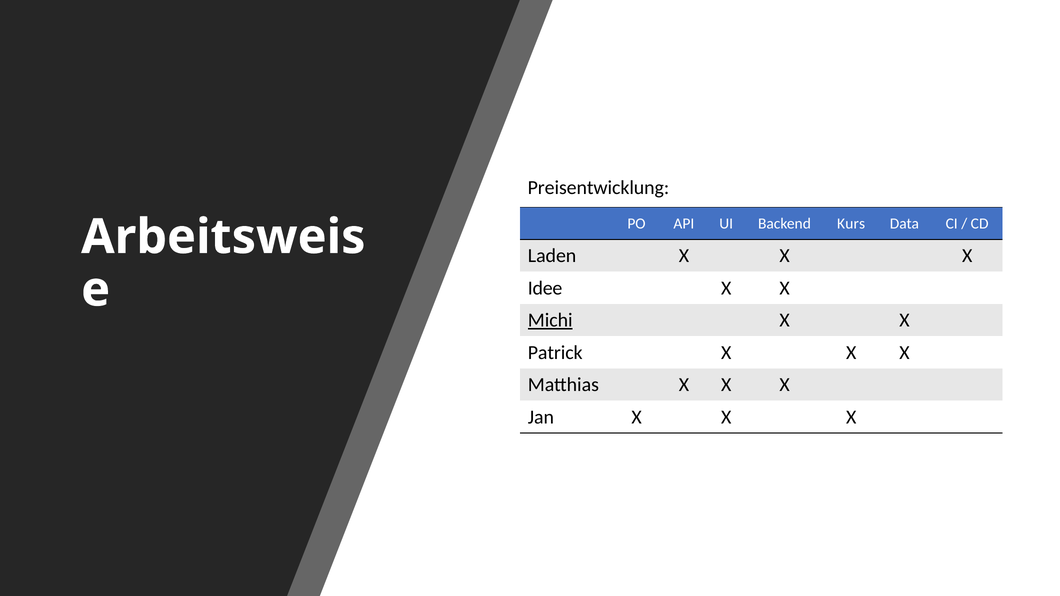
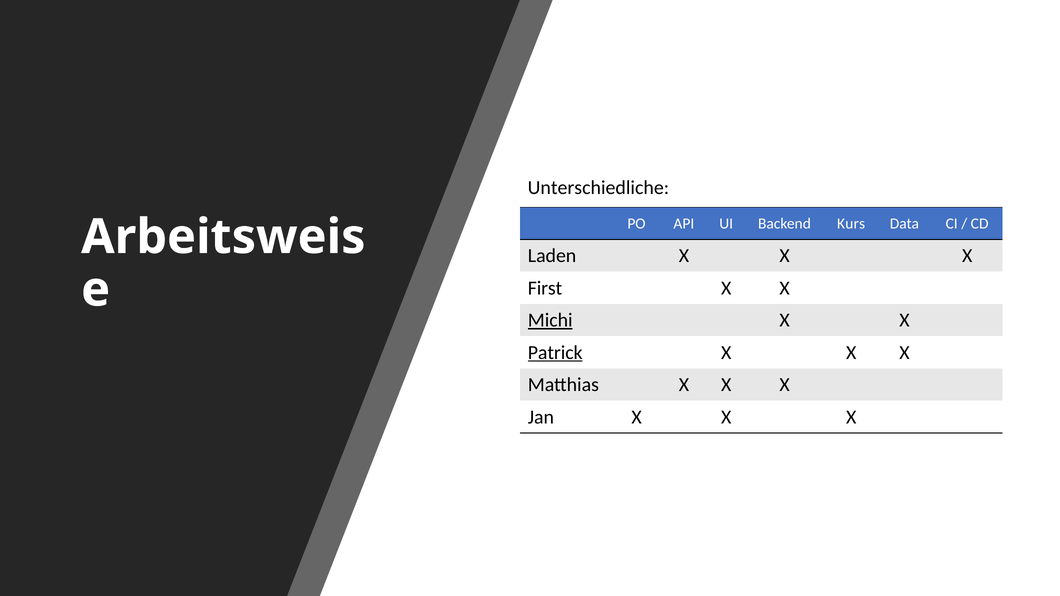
Preisentwicklung: Preisentwicklung -> Unterschiedliche (598, 188)
Idee: Idee -> First (545, 288)
Patrick underline: none -> present (555, 353)
